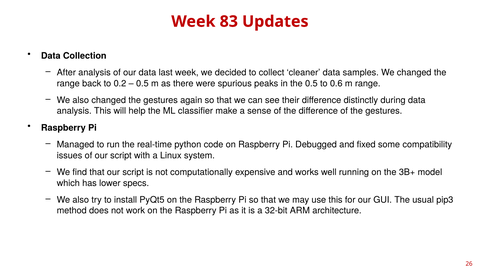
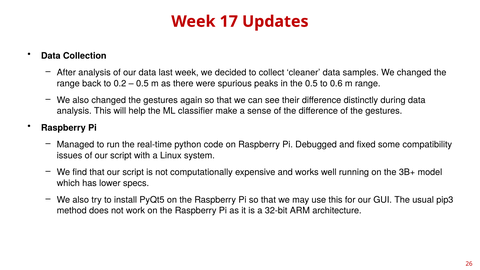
83: 83 -> 17 (229, 21)
